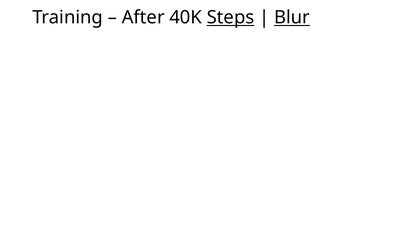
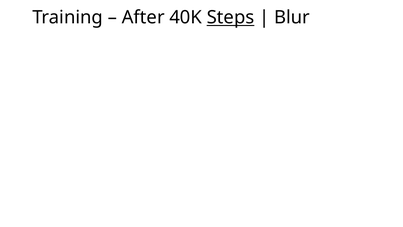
Blur underline: present -> none (292, 18)
